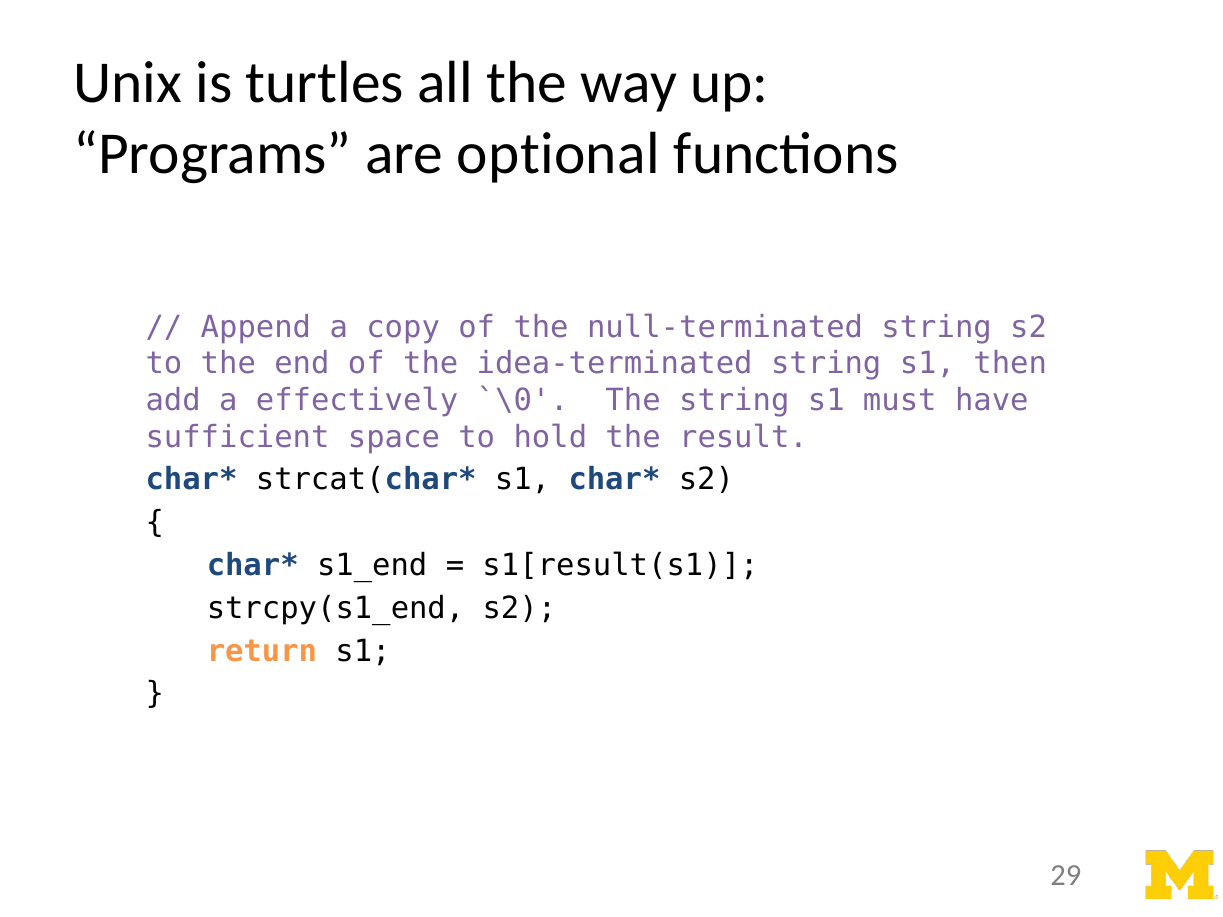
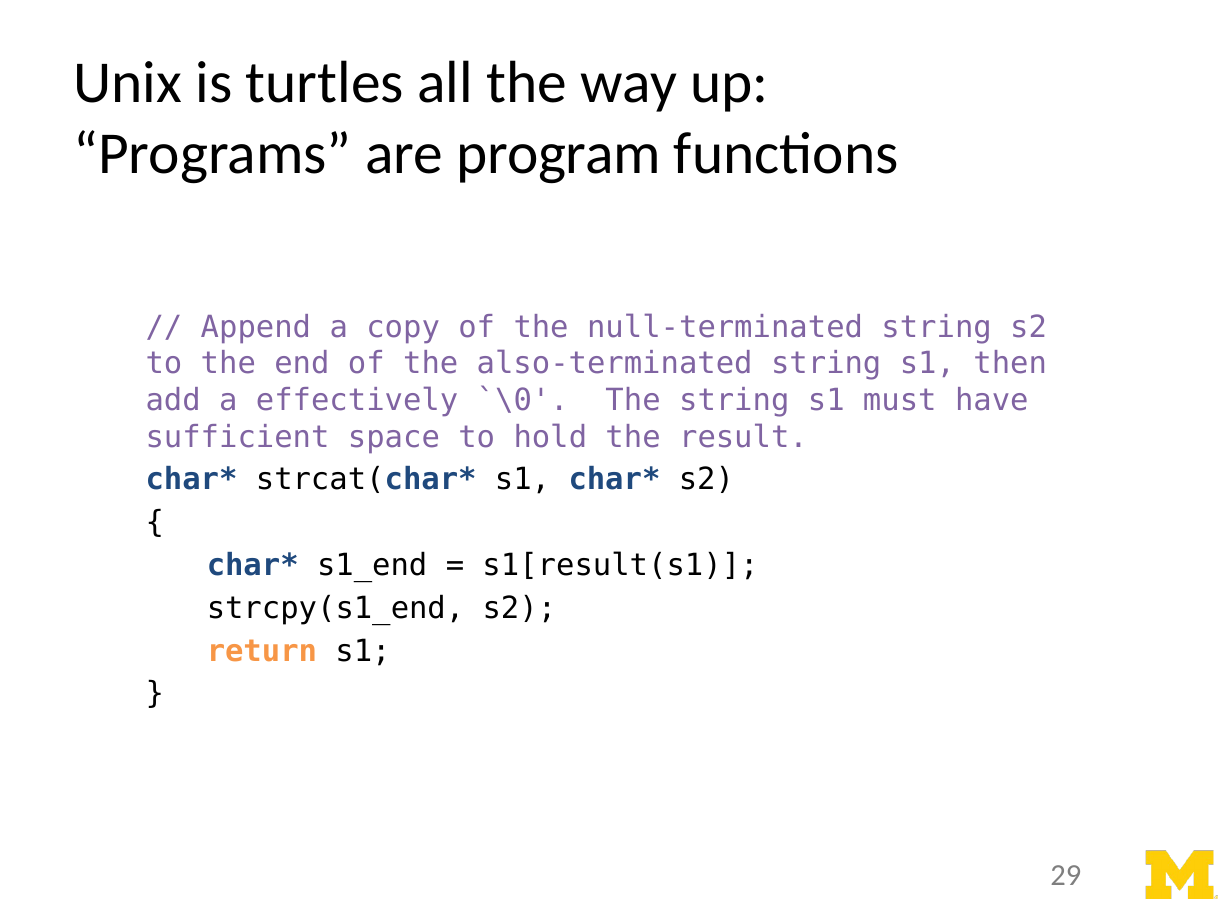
optional: optional -> program (559, 154)
idea-terminated: idea-terminated -> also-terminated (615, 364)
